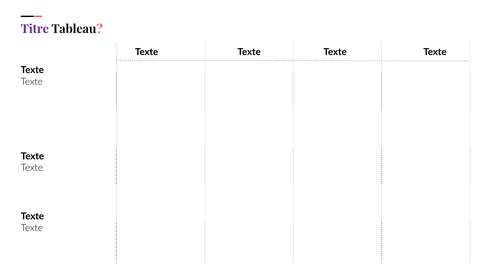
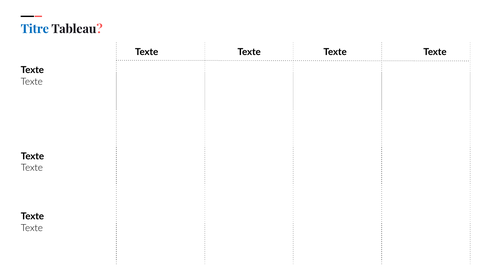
Titre colour: purple -> blue (35, 29)
